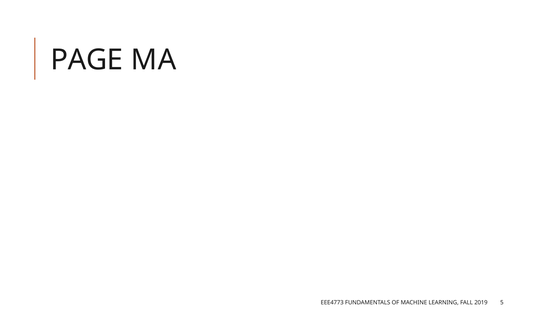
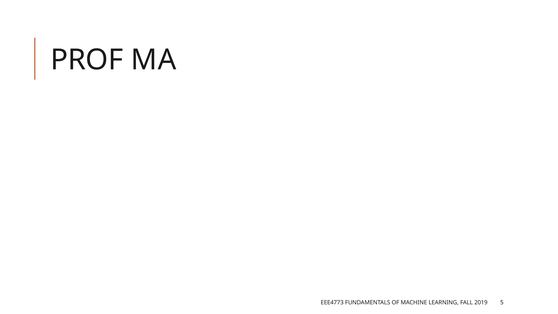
PAGE: PAGE -> PROF (87, 60)
